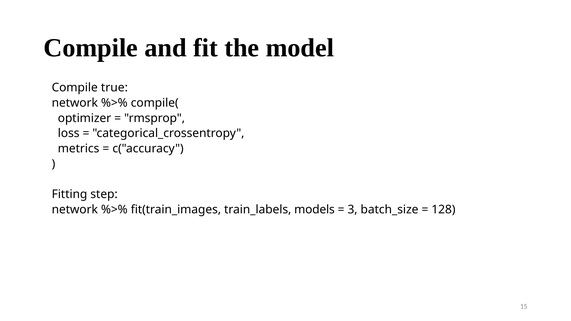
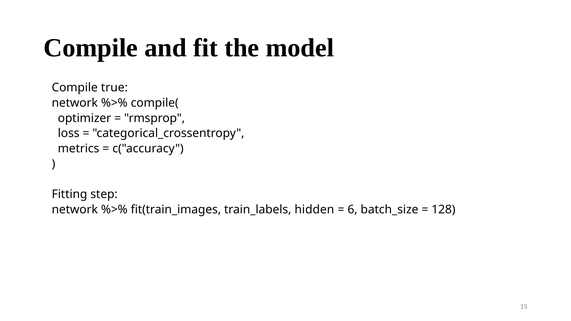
models: models -> hidden (314, 210)
3: 3 -> 6 (352, 210)
